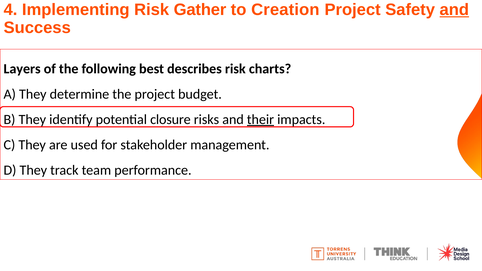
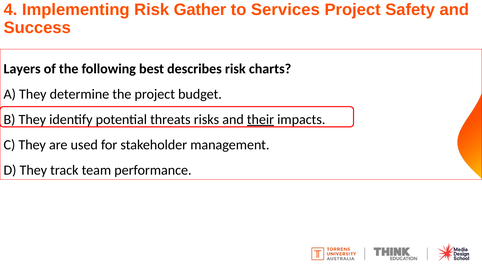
Creation: Creation -> Services (285, 10)
and underline: present -> none (454, 10)
closure: closure -> threats (170, 120)
